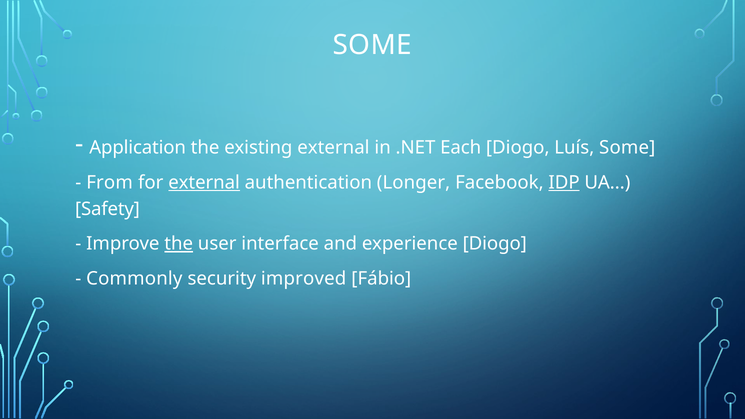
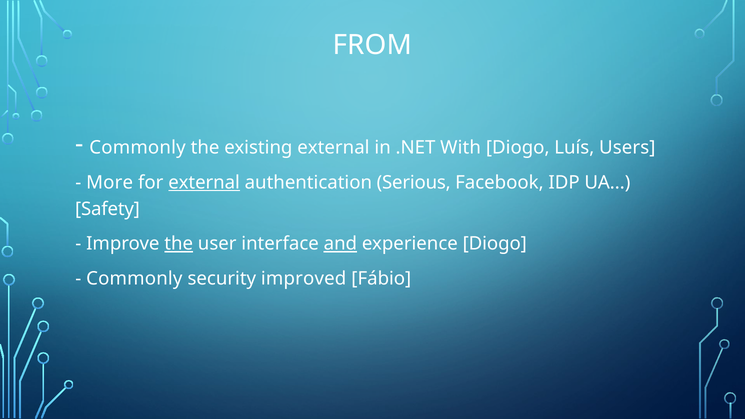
SOME: SOME -> FROM (372, 45)
Application: Application -> Commonly (137, 148)
Each: Each -> With (461, 148)
Luís Some: Some -> Users (627, 148)
From: From -> More (110, 182)
Longer: Longer -> Serious (414, 182)
IDP underline: present -> none (564, 182)
and underline: none -> present (340, 244)
